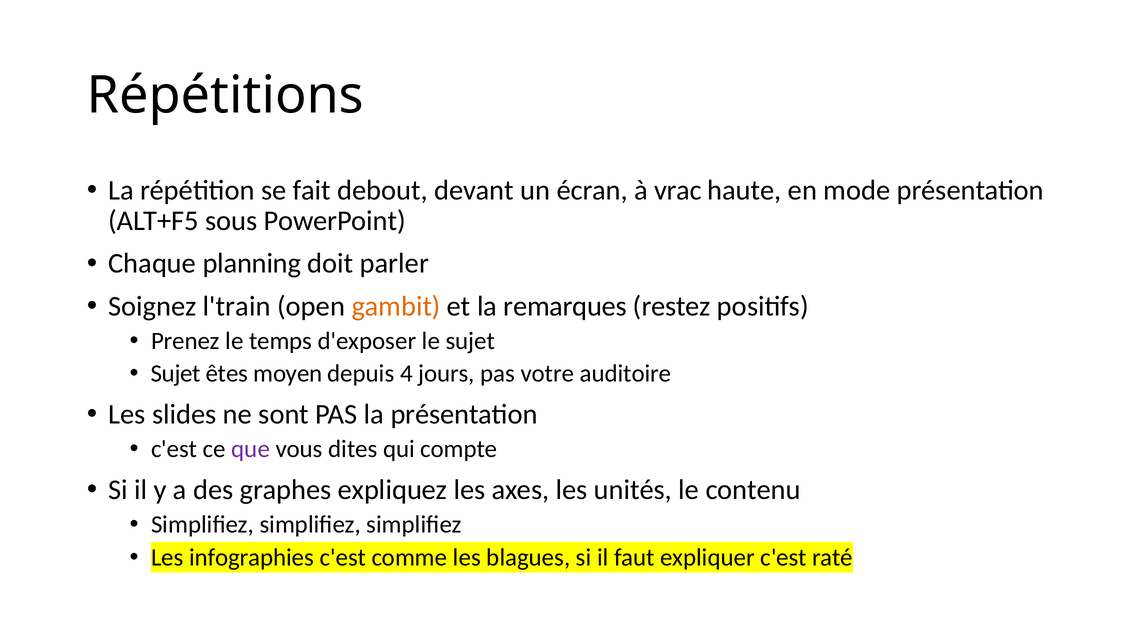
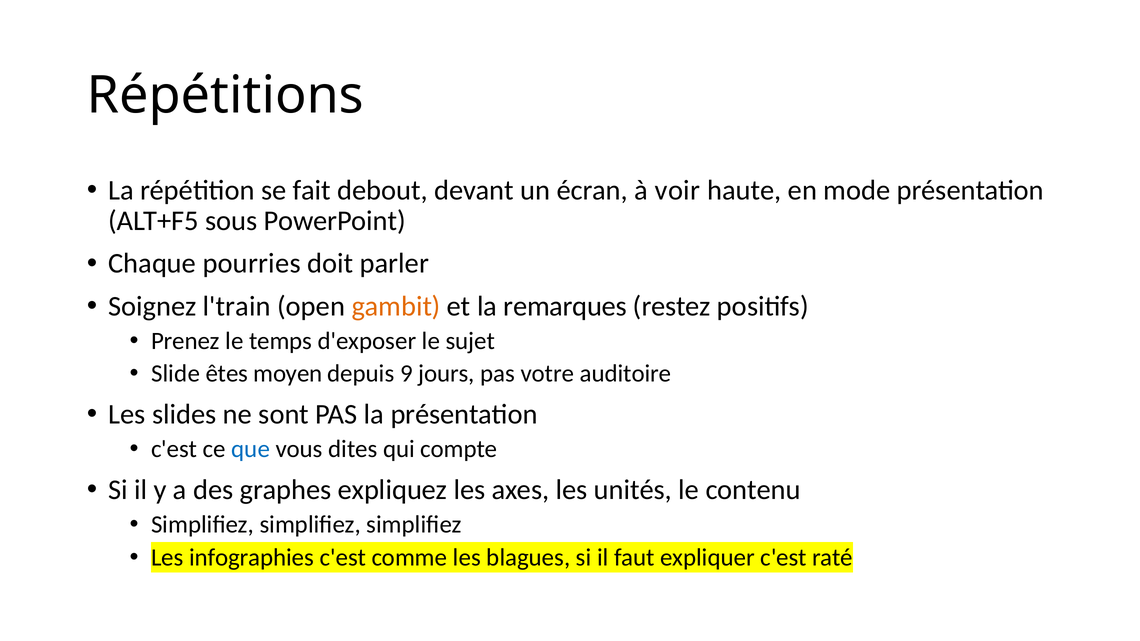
vrac: vrac -> voir (678, 190)
planning: planning -> pourries (252, 264)
Sujet: Sujet -> Slide (175, 374)
4: 4 -> 9 (406, 374)
que colour: purple -> blue (251, 449)
